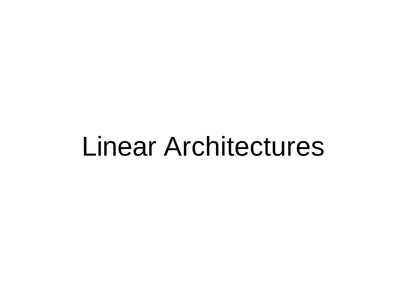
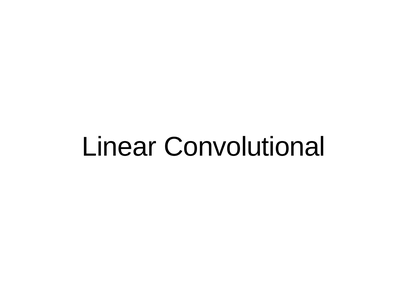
Architectures: Architectures -> Convolutional (245, 147)
